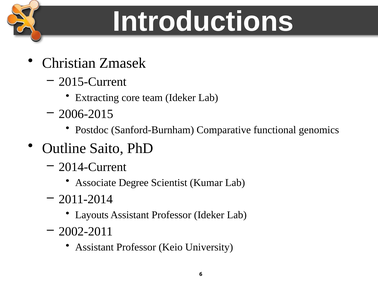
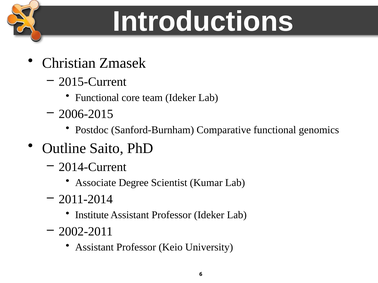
Extracting: Extracting -> Functional (97, 98)
Layouts: Layouts -> Institute (92, 215)
